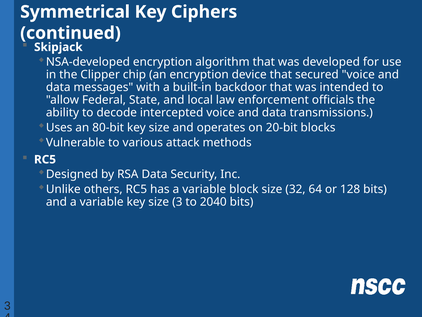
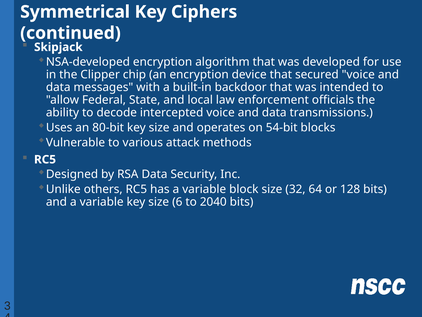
20-bit: 20-bit -> 54-bit (282, 127)
size 3: 3 -> 6 (177, 202)
